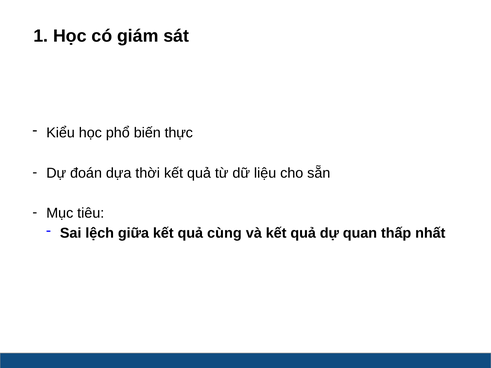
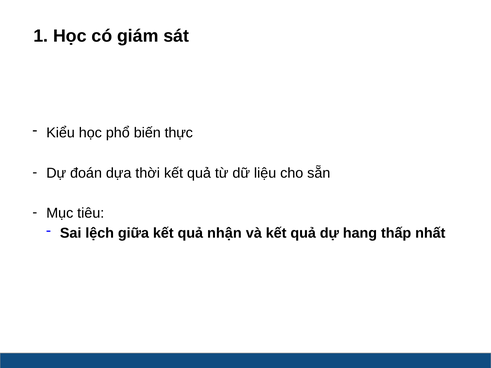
cùng: cùng -> nhận (224, 233)
quan: quan -> hang (360, 233)
